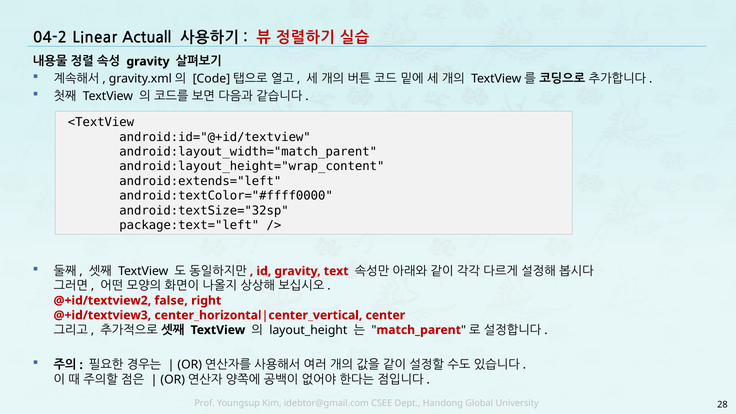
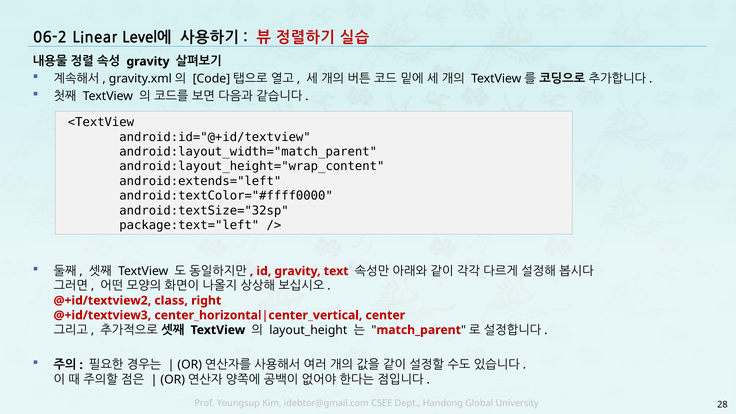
04-2: 04-2 -> 06-2 (50, 38)
Actuall: Actuall -> Level에 (147, 38)
false: false -> class (171, 301)
